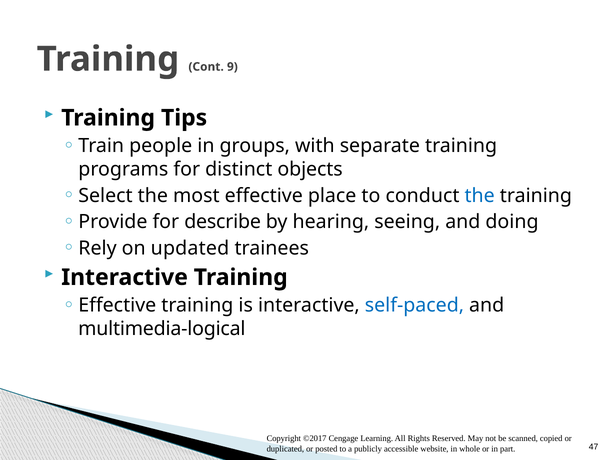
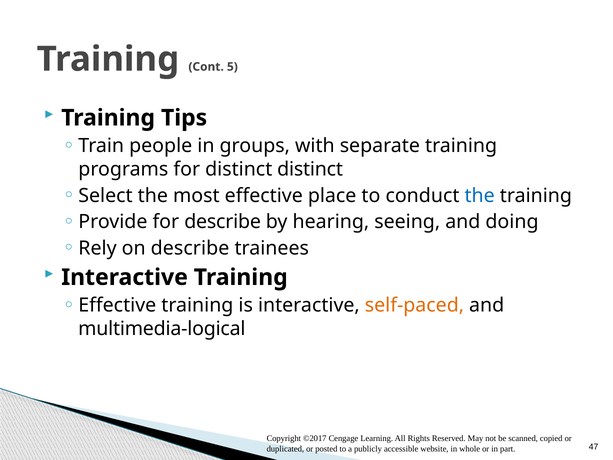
9: 9 -> 5 (232, 67)
distinct objects: objects -> distinct (310, 169)
on updated: updated -> describe (190, 248)
self-paced colour: blue -> orange (414, 305)
